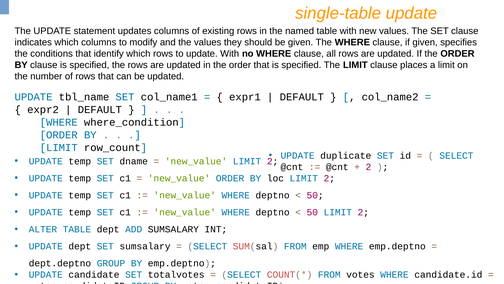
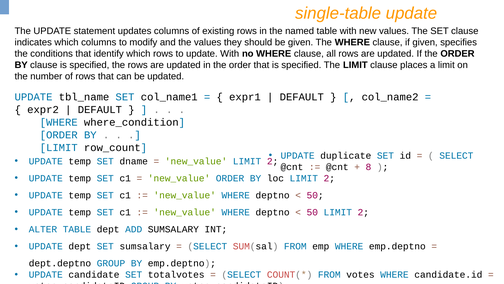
2: 2 -> 8 (368, 167)
